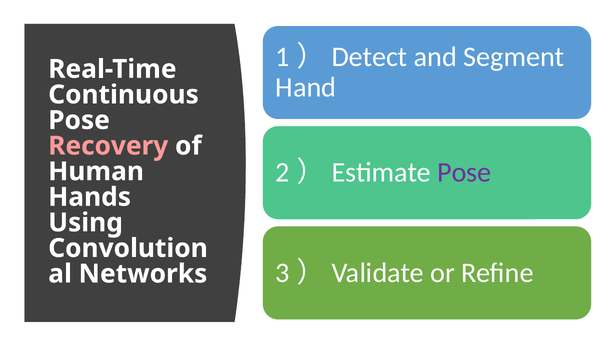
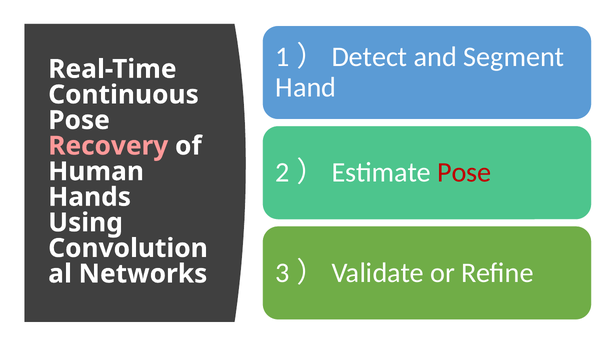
Pose colour: purple -> red (464, 172)
